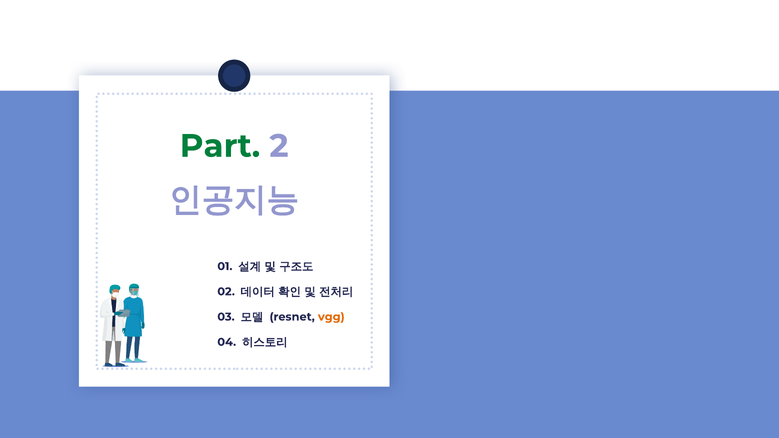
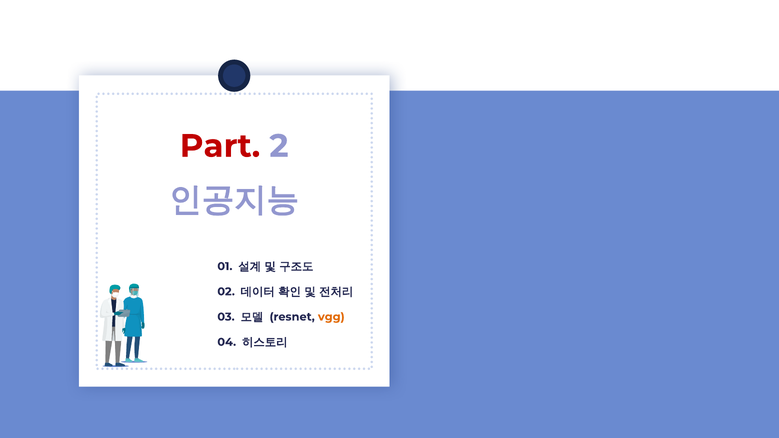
Part colour: green -> red (220, 146)
